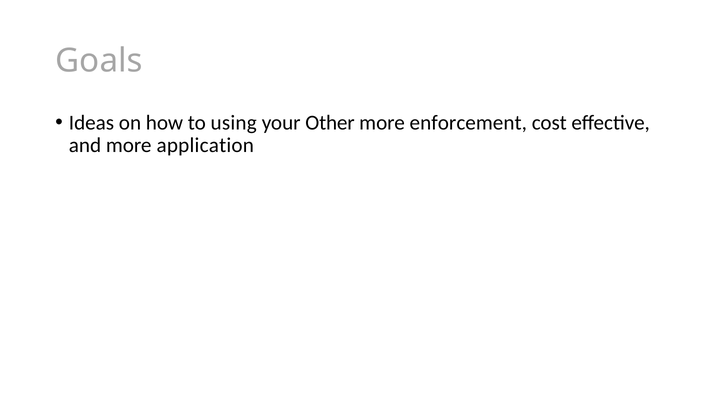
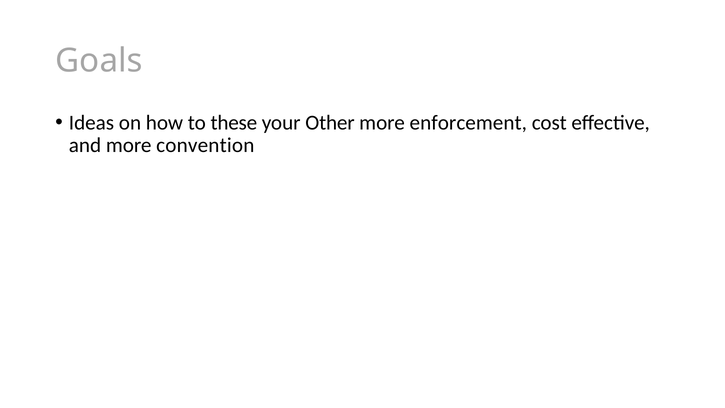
using: using -> these (234, 123)
application: application -> convention (205, 145)
